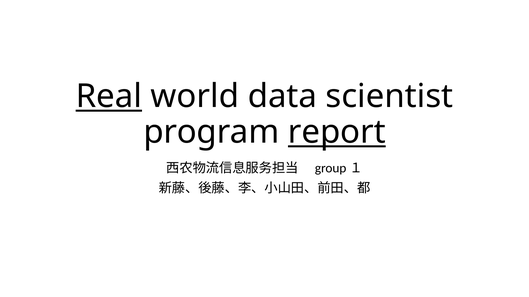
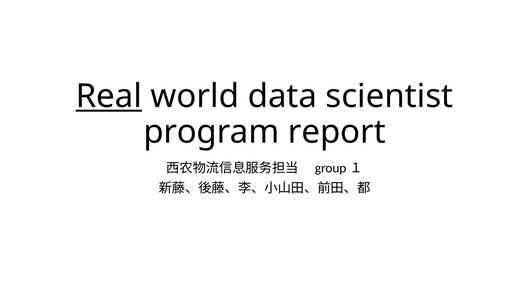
report underline: present -> none (337, 132)
